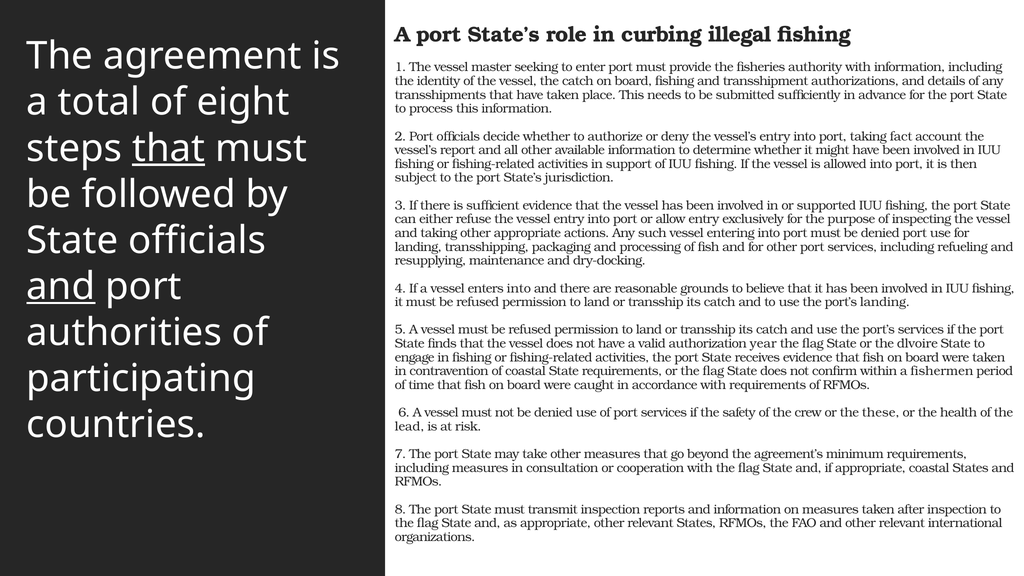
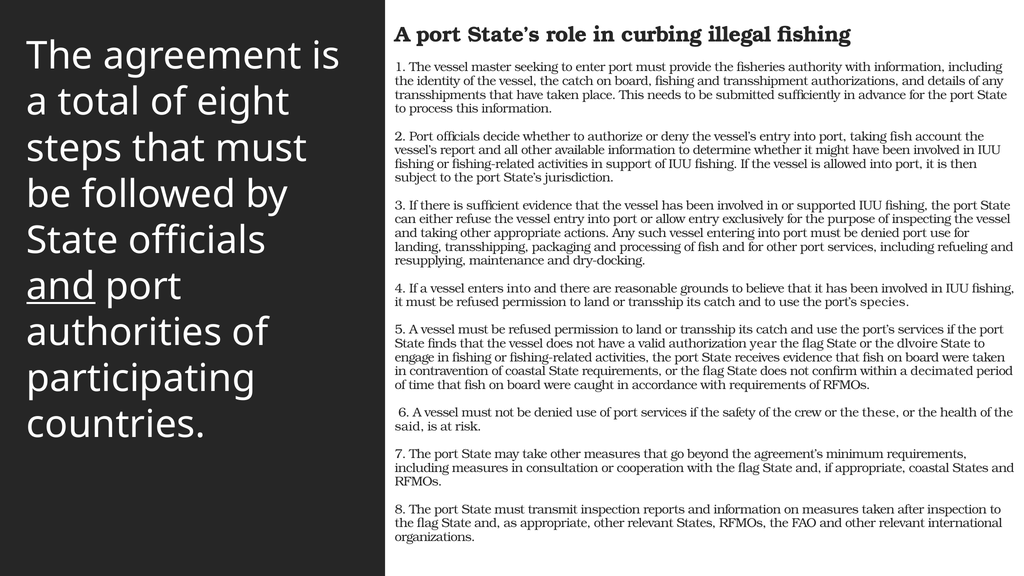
taking fact: fact -> fish (901, 136)
that underline: present -> none (169, 148)
port’s landing: landing -> species (885, 302)
fishermen: fishermen -> decimated (942, 371)
lead: lead -> said (410, 426)
